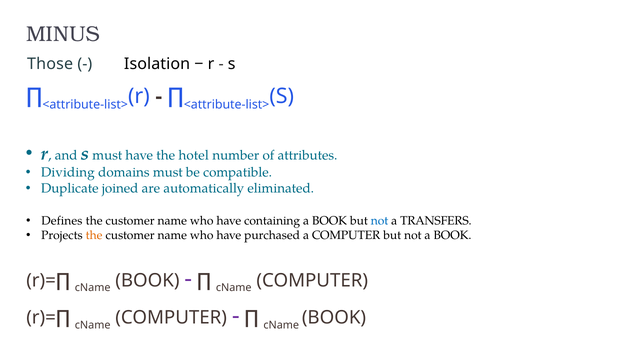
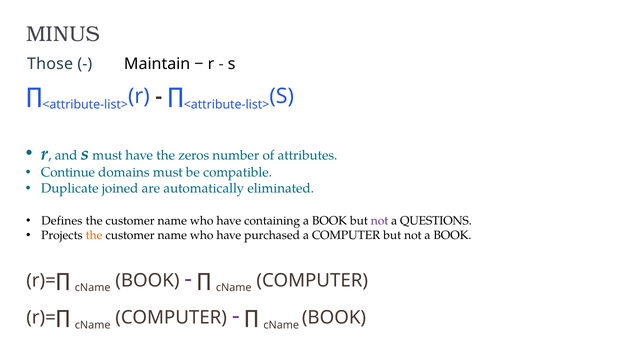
Isolation: Isolation -> Maintain (157, 64)
hotel: hotel -> zeros (194, 155)
Dividing: Dividing -> Continue (68, 172)
not colour: blue -> purple (380, 221)
TRANSFERS: TRANSFERS -> QUESTIONS (436, 221)
